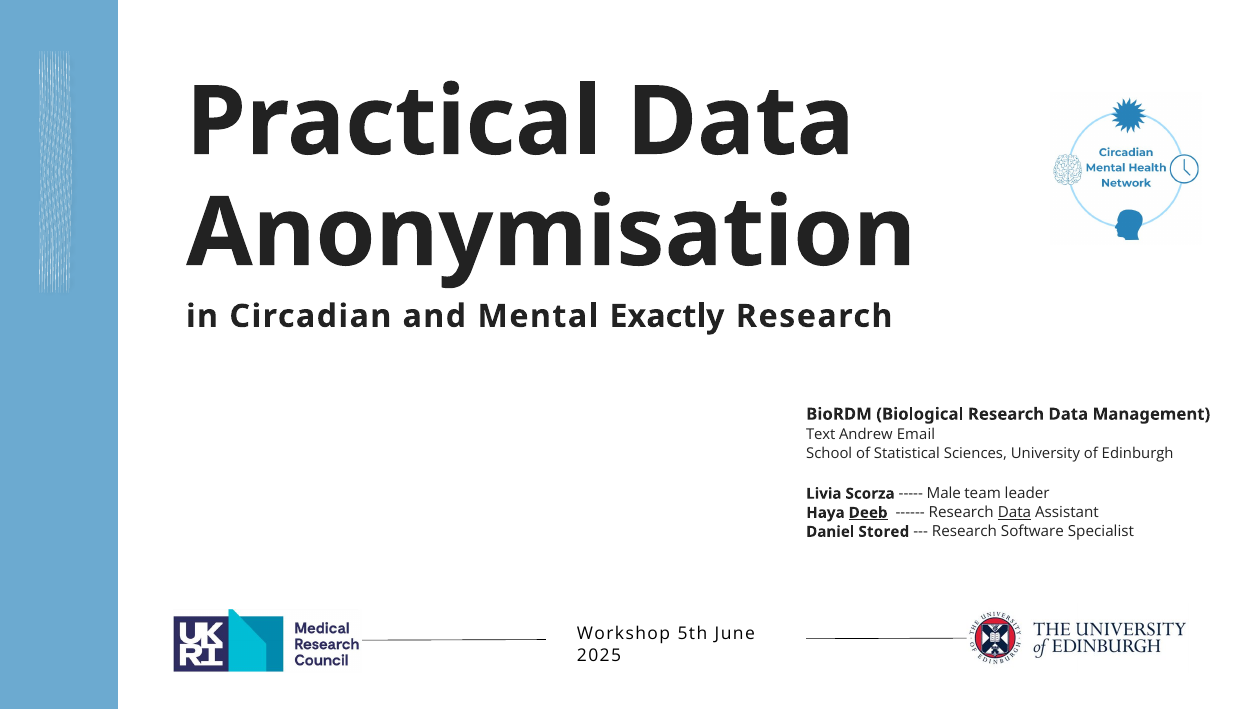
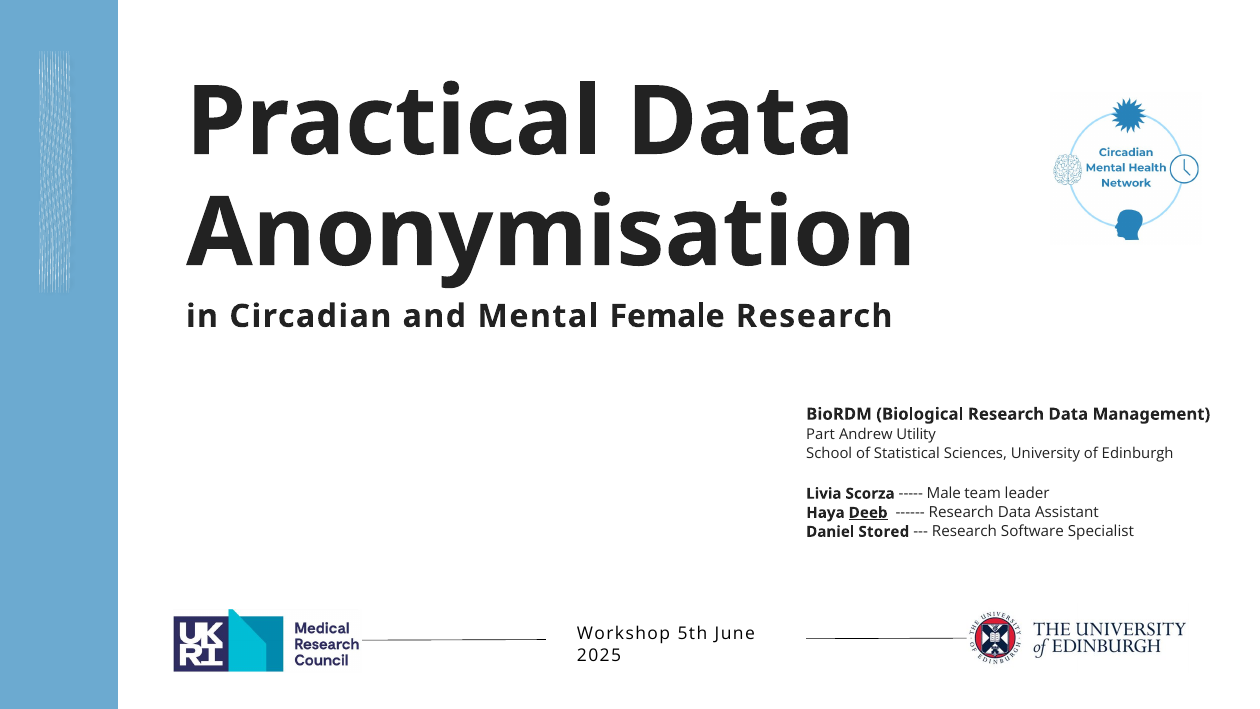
Exactly: Exactly -> Female (667, 316)
Text: Text -> Part (821, 434)
Email: Email -> Utility (916, 434)
Data underline: present -> none (1014, 513)
